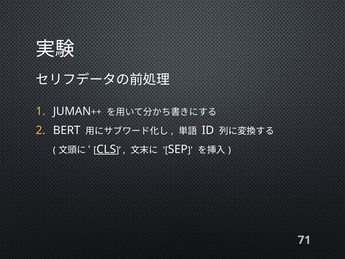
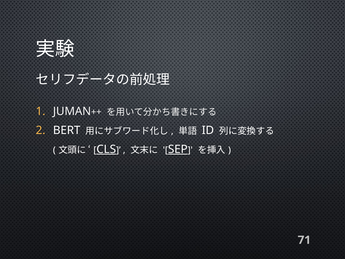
SEP underline: none -> present (178, 149)
